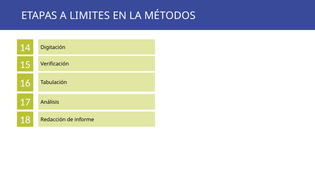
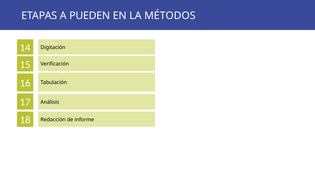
LIMITES: LIMITES -> PUEDEN (90, 16)
